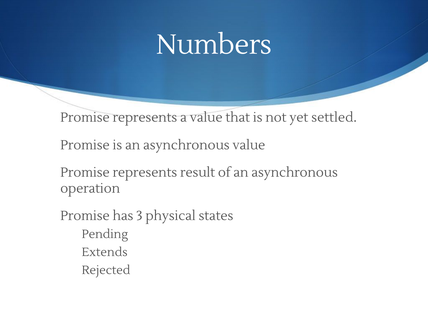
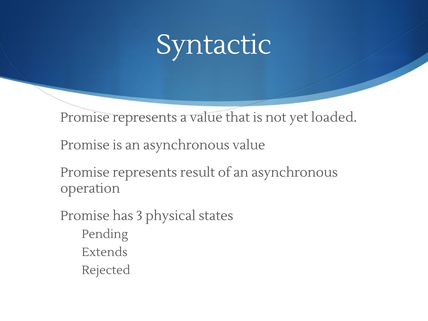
Numbers: Numbers -> Syntactic (214, 45)
settled: settled -> loaded (334, 117)
